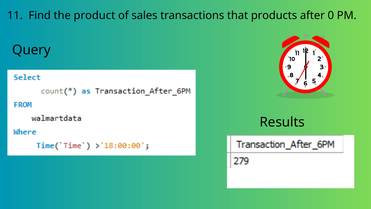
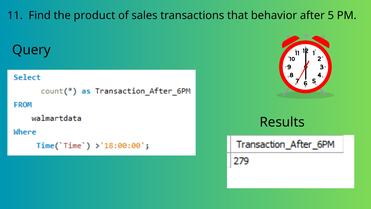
products: products -> behavior (274, 16)
0: 0 -> 5 (331, 16)
